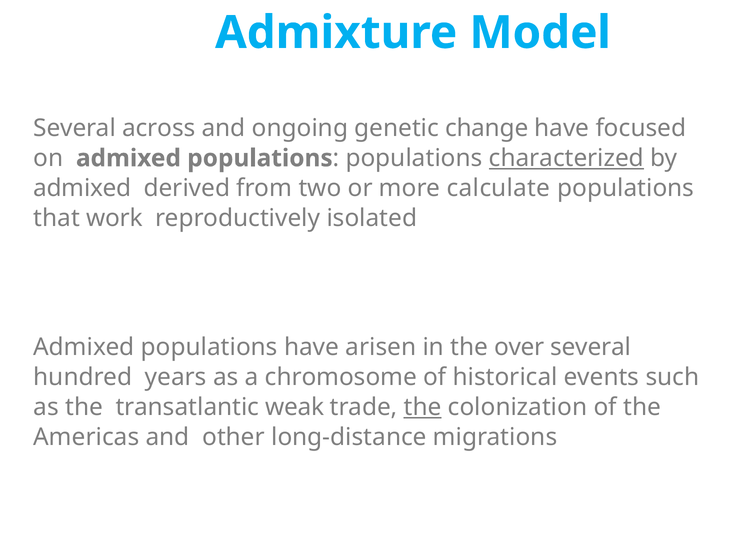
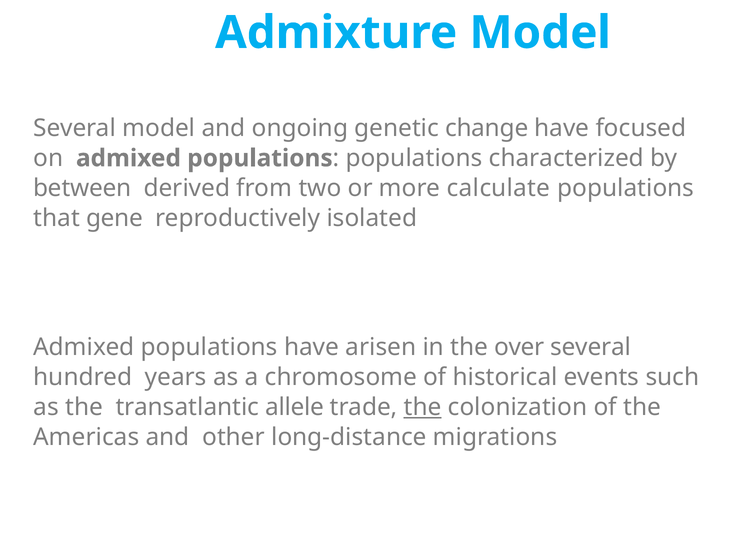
Several across: across -> model (159, 128)
characterized underline: present -> none (566, 158)
admixed: admixed -> between (82, 188)
work: work -> gene (115, 218)
weak: weak -> allele (295, 407)
